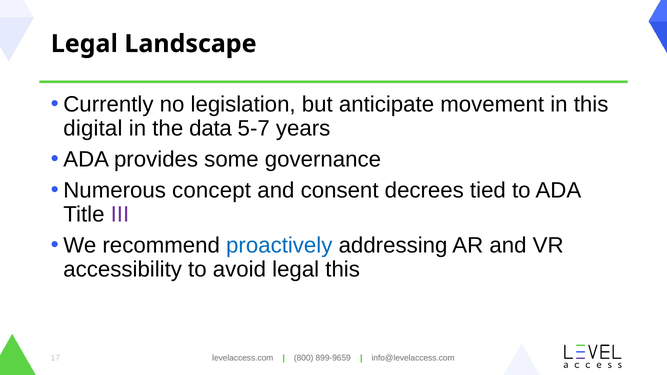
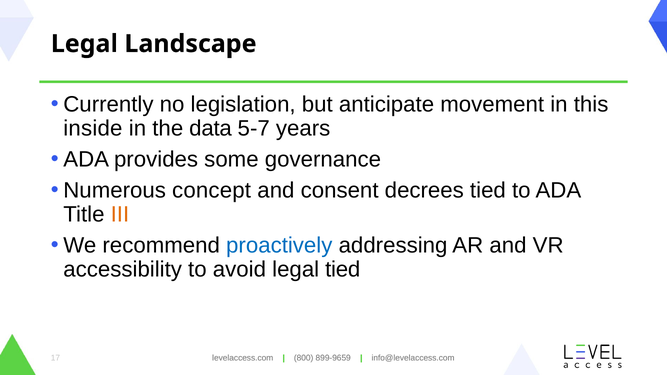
digital: digital -> inside (93, 128)
III colour: purple -> orange (120, 214)
legal this: this -> tied (343, 269)
